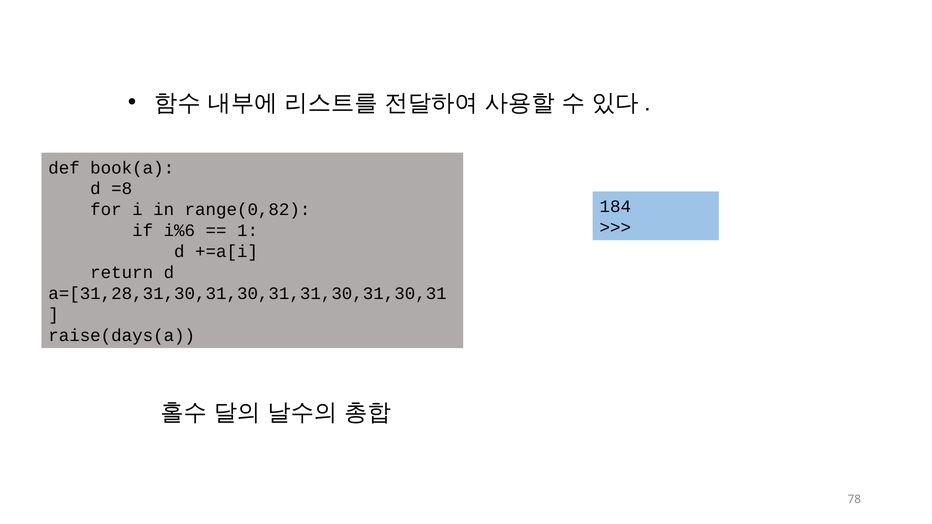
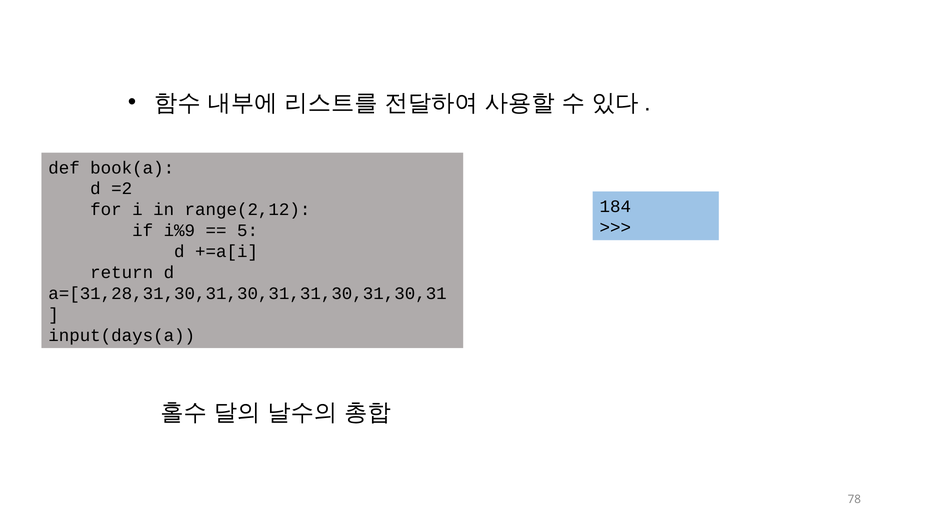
=8: =8 -> =2 (122, 189)
range(0,82: range(0,82 -> range(2,12 (248, 210)
i%6: i%6 -> i%9 (179, 231)
1: 1 -> 5 (248, 231)
raise(days(a: raise(days(a -> input(days(a (122, 336)
